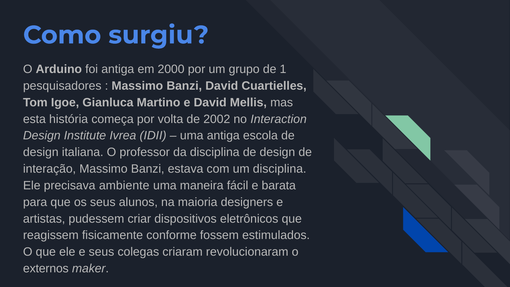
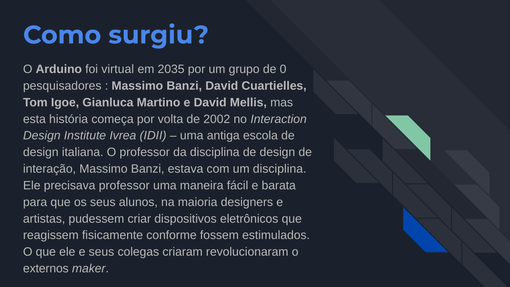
foi antiga: antiga -> virtual (118, 69)
2000: 2000 -> 2035 (171, 69)
1: 1 -> 0 (283, 69)
precisava ambiente: ambiente -> professor (124, 185)
